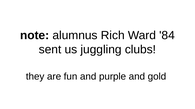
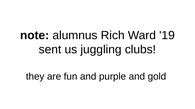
84: 84 -> 19 (167, 36)
